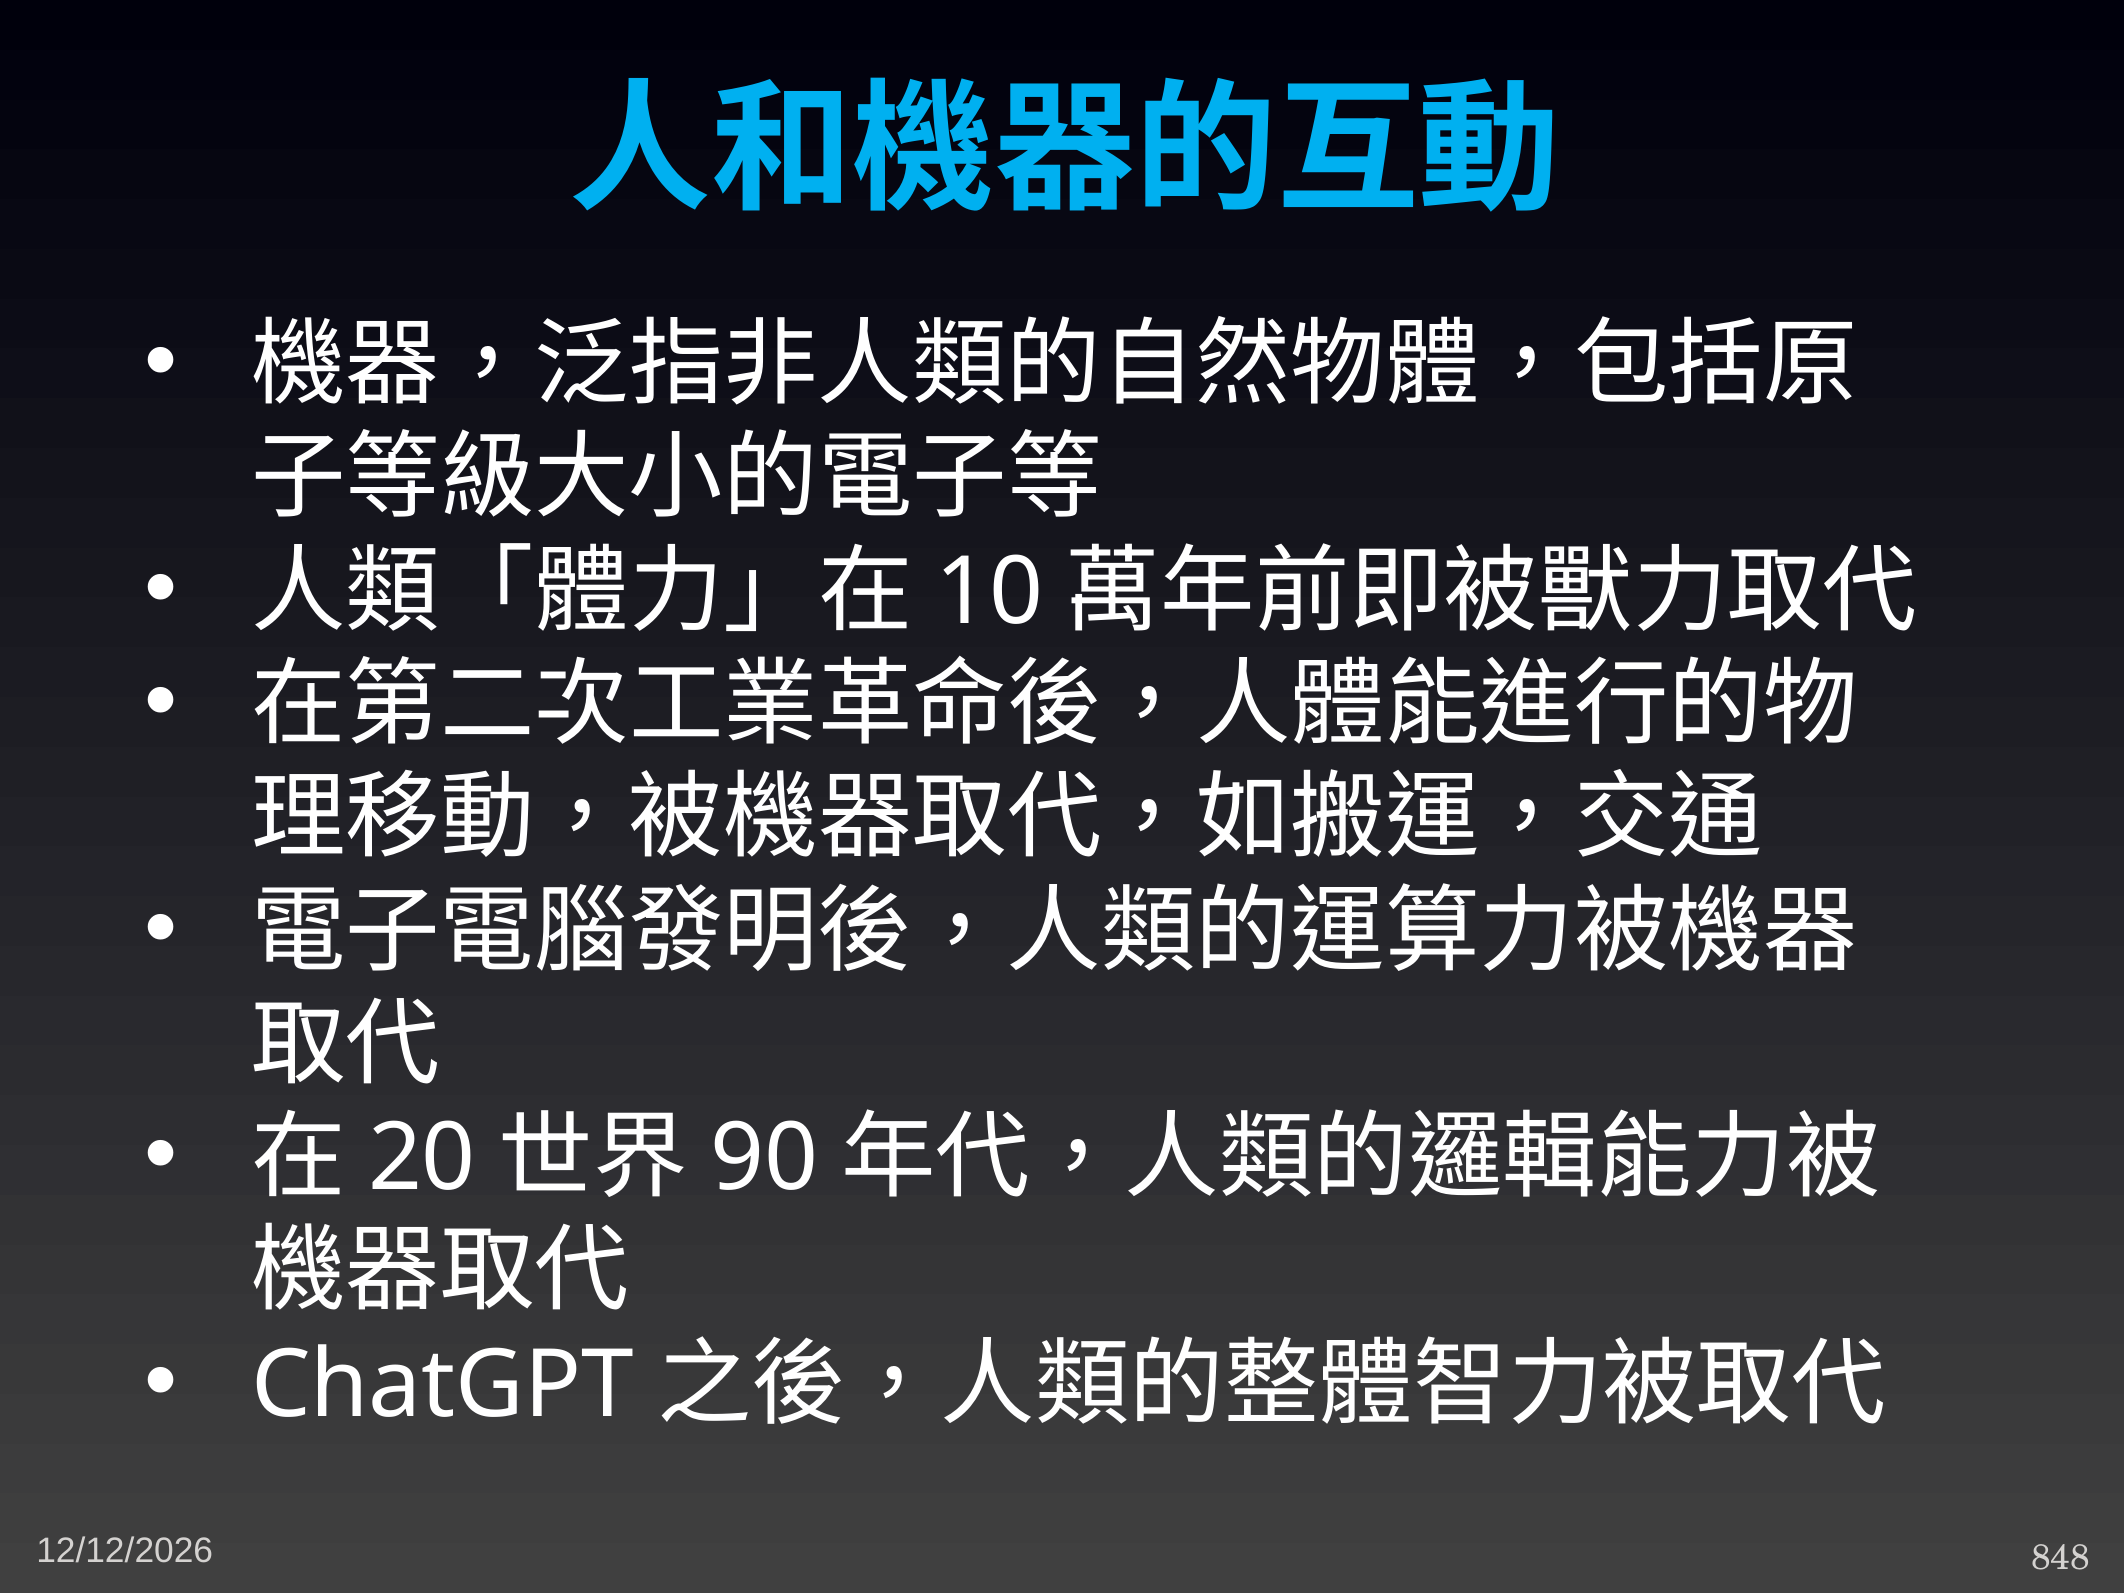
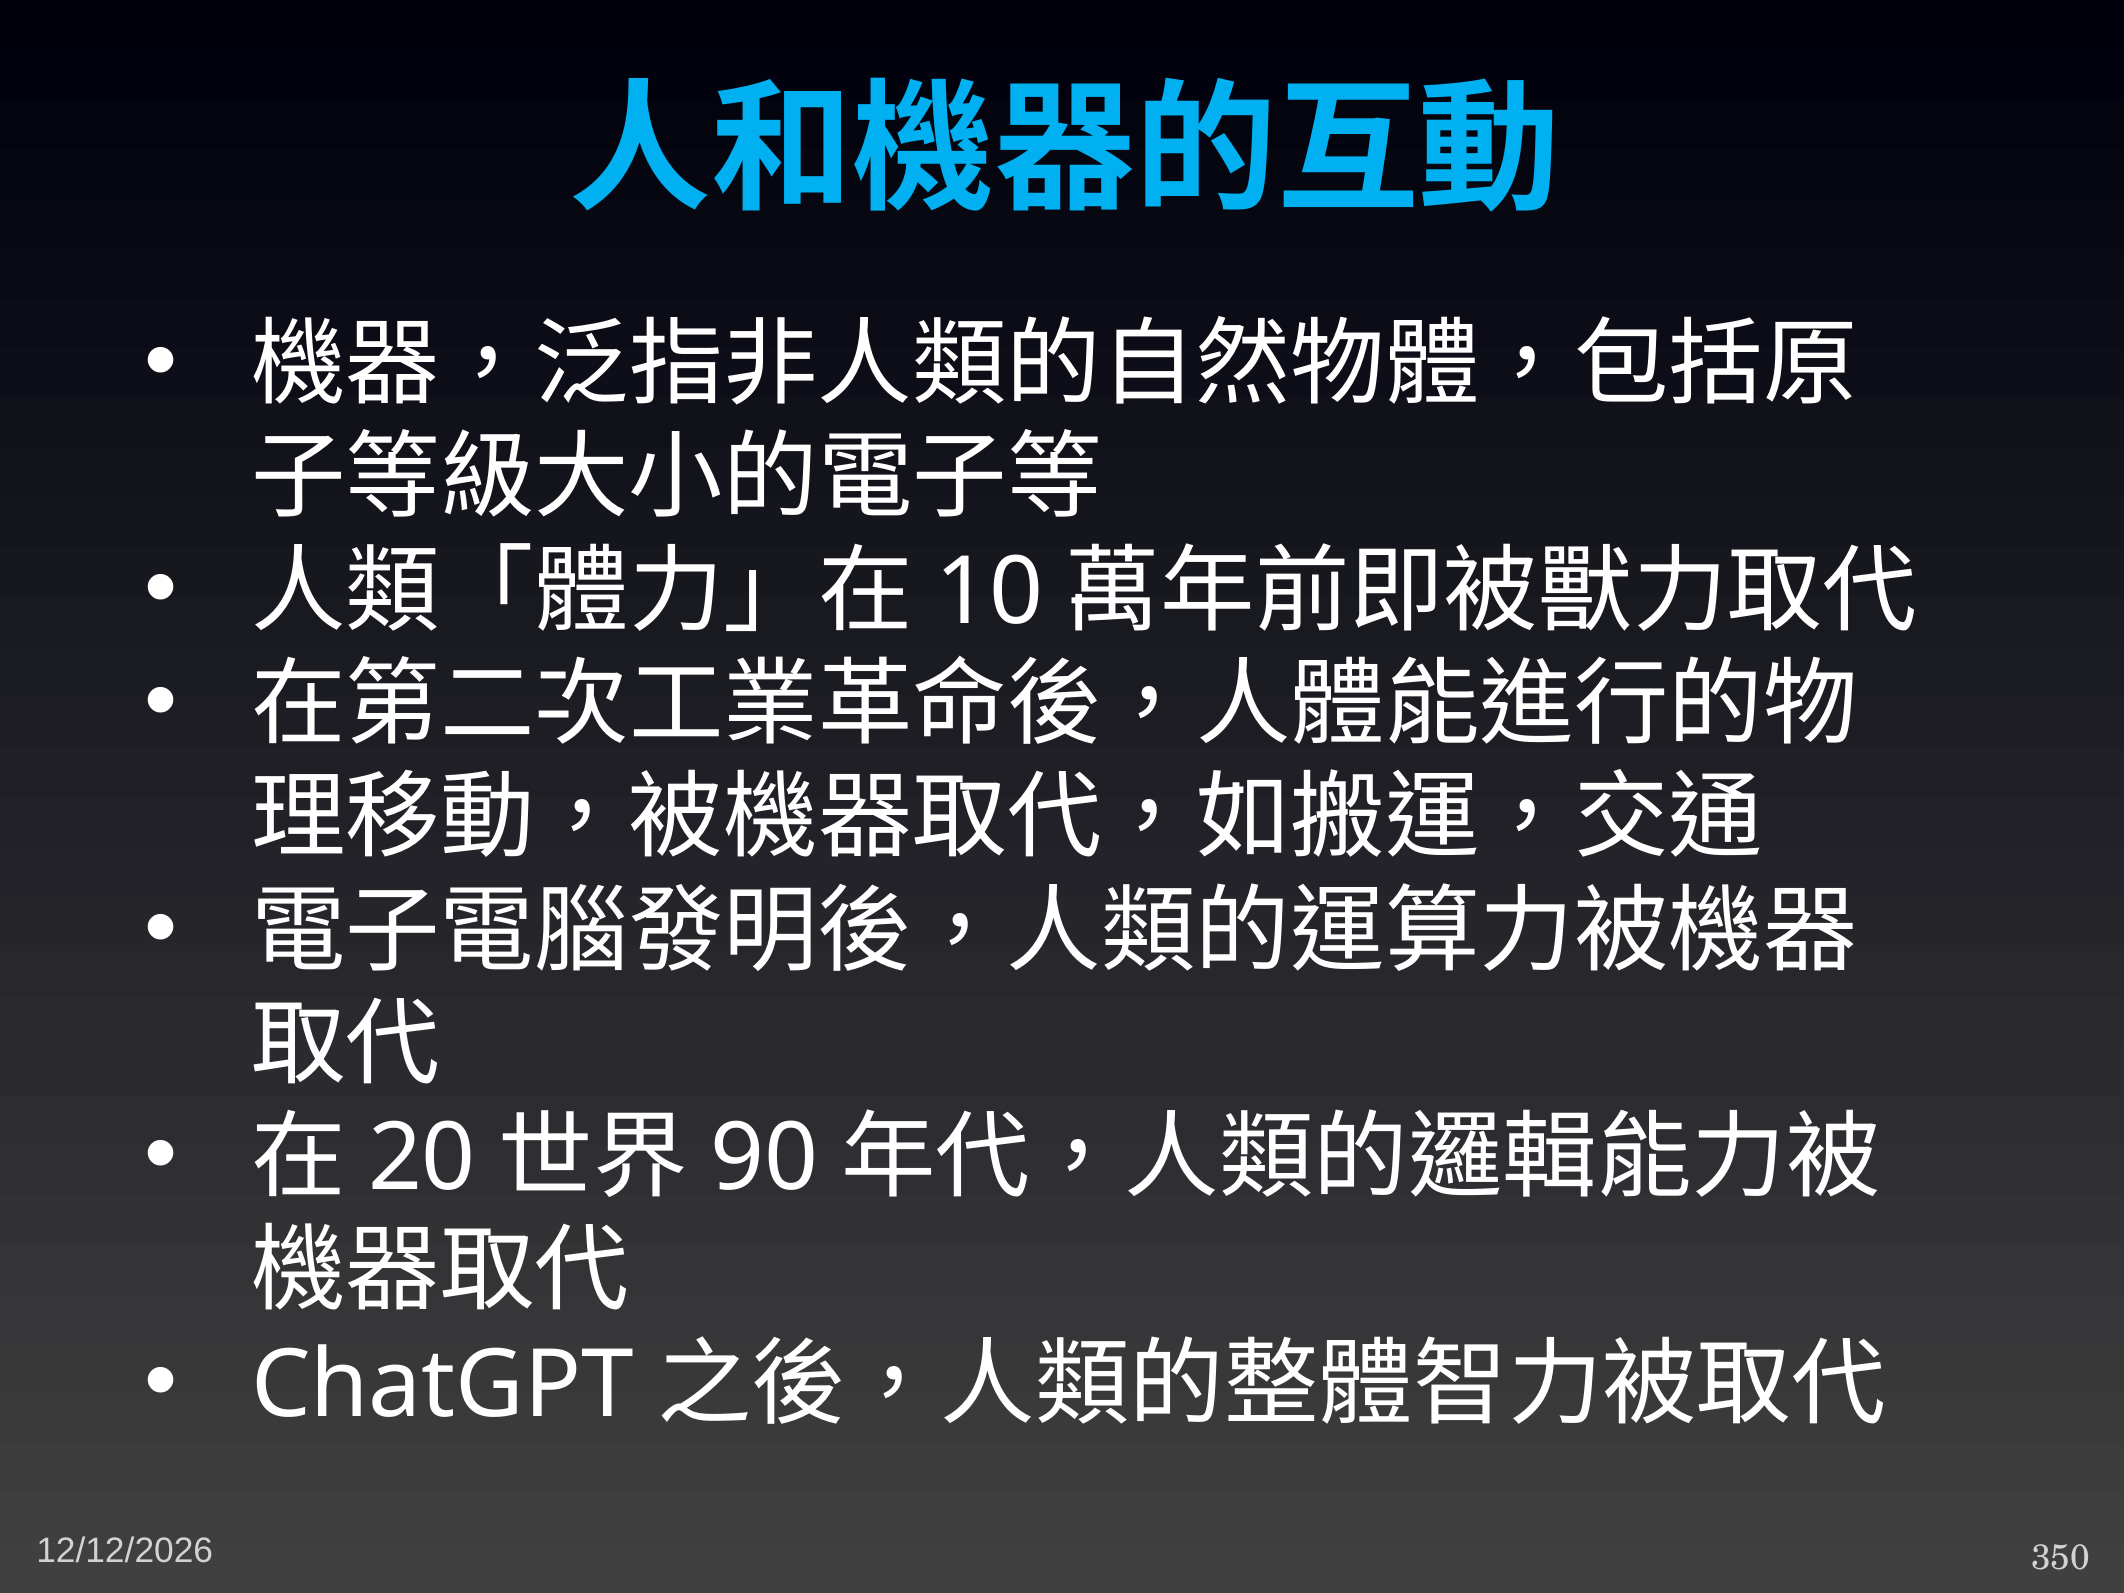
848: 848 -> 350 (2060, 1558)
